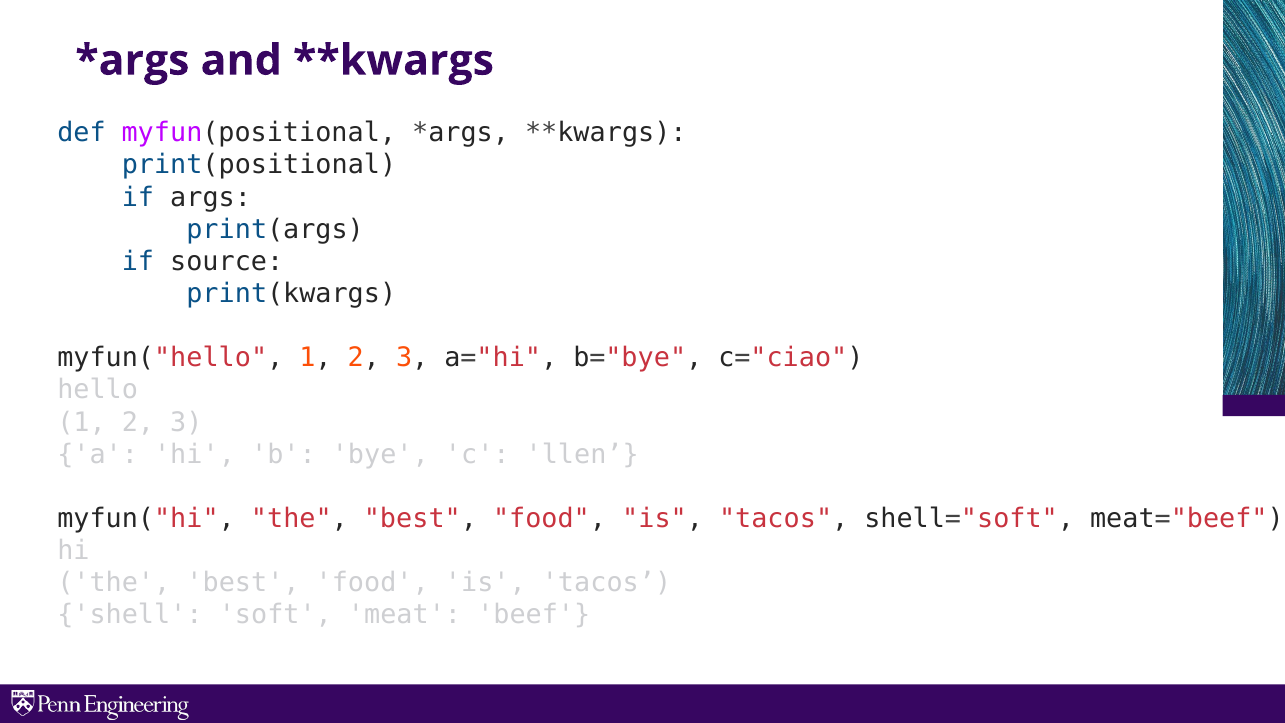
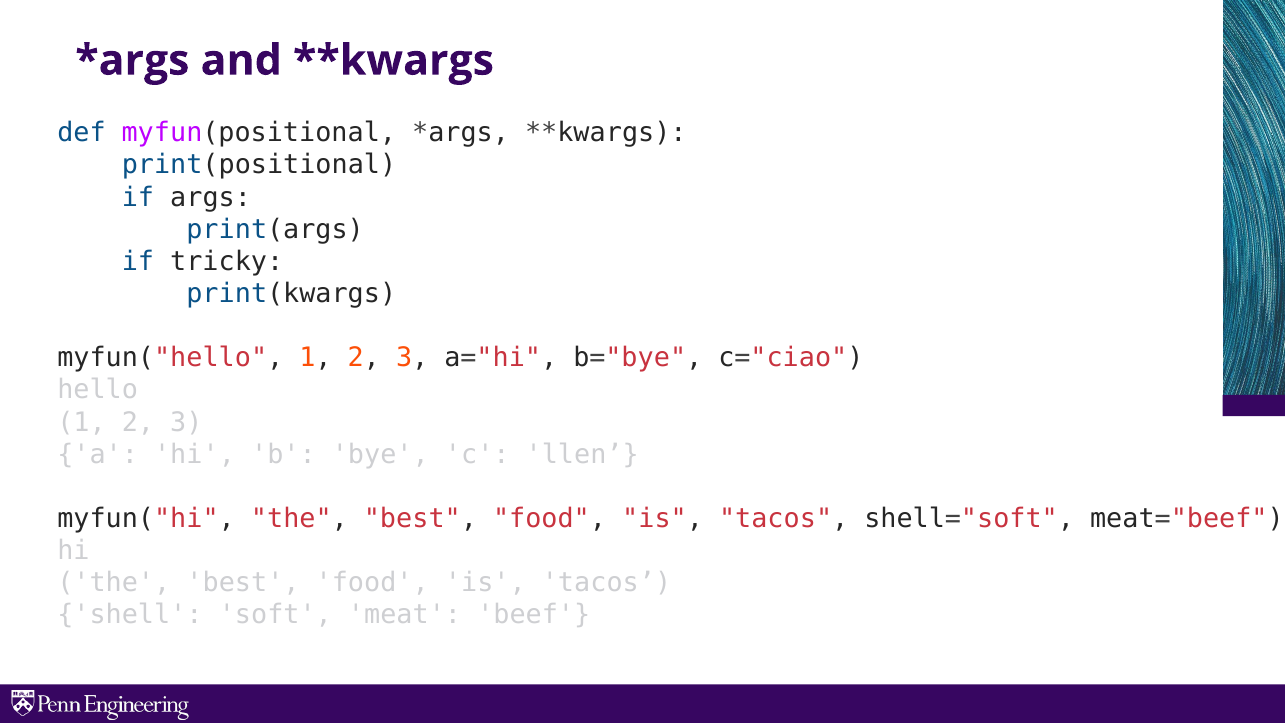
source: source -> tricky (227, 261)
